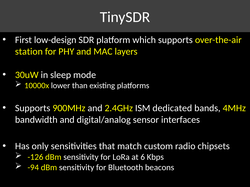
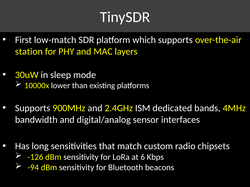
low-design: low-design -> low-match (55, 40)
only: only -> long (40, 147)
